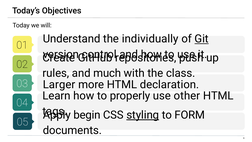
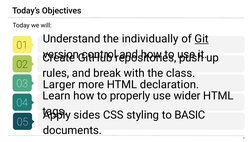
much: much -> break (107, 73)
other: other -> wider (187, 96)
begin: begin -> sides (87, 115)
styling underline: present -> none (143, 115)
FORM: FORM -> BASIC (190, 115)
